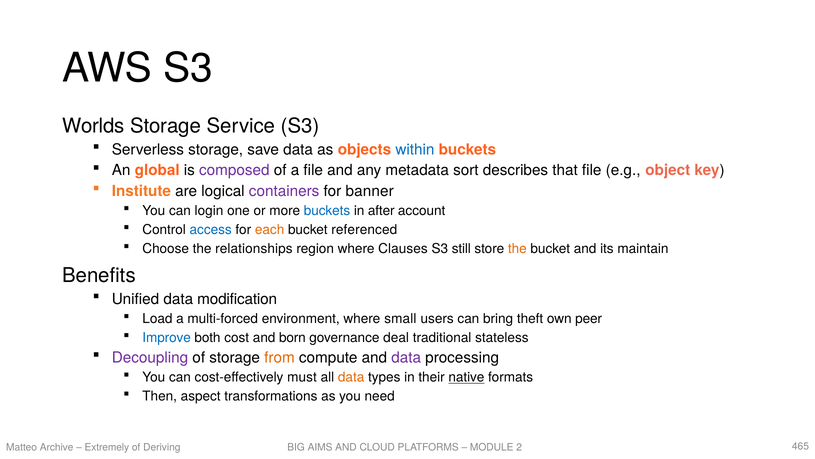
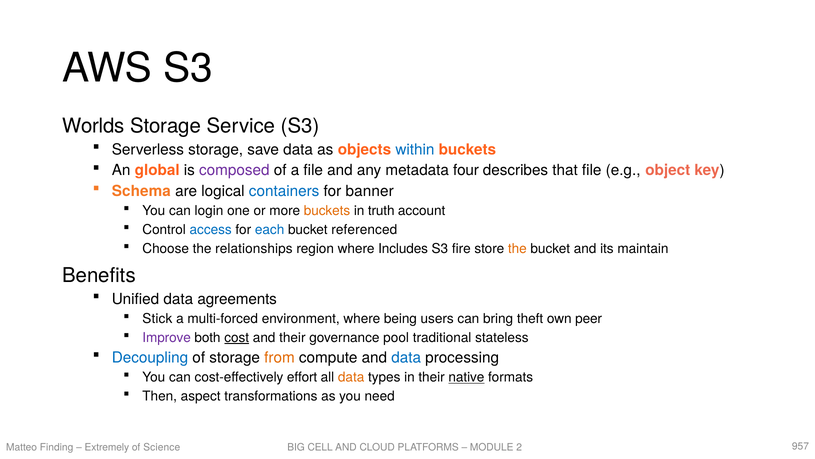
sort: sort -> four (466, 170)
Institute: Institute -> Schema (141, 191)
containers colour: purple -> blue (284, 191)
buckets colour: blue -> orange (327, 211)
after: after -> truth (381, 211)
each colour: orange -> blue (270, 229)
Clauses: Clauses -> Includes (403, 248)
still: still -> fire (461, 248)
modification: modification -> agreements (237, 299)
Load: Load -> Stick (157, 318)
small: small -> being (400, 318)
Improve colour: blue -> purple (167, 337)
cost underline: none -> present (237, 337)
and born: born -> their (292, 337)
deal: deal -> pool (396, 337)
Decoupling colour: purple -> blue (150, 357)
data colour: purple -> blue (406, 357)
must: must -> effort (302, 377)
Archive: Archive -> Finding (57, 447)
Deriving: Deriving -> Science (162, 447)
AIMS: AIMS -> CELL (320, 447)
465: 465 -> 957 (800, 446)
